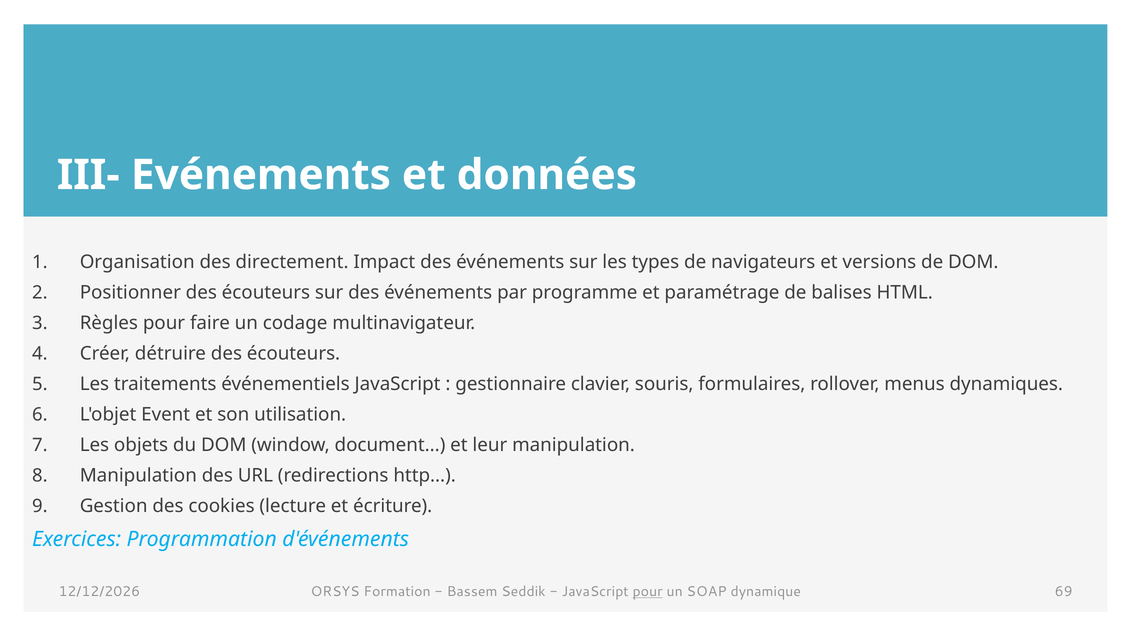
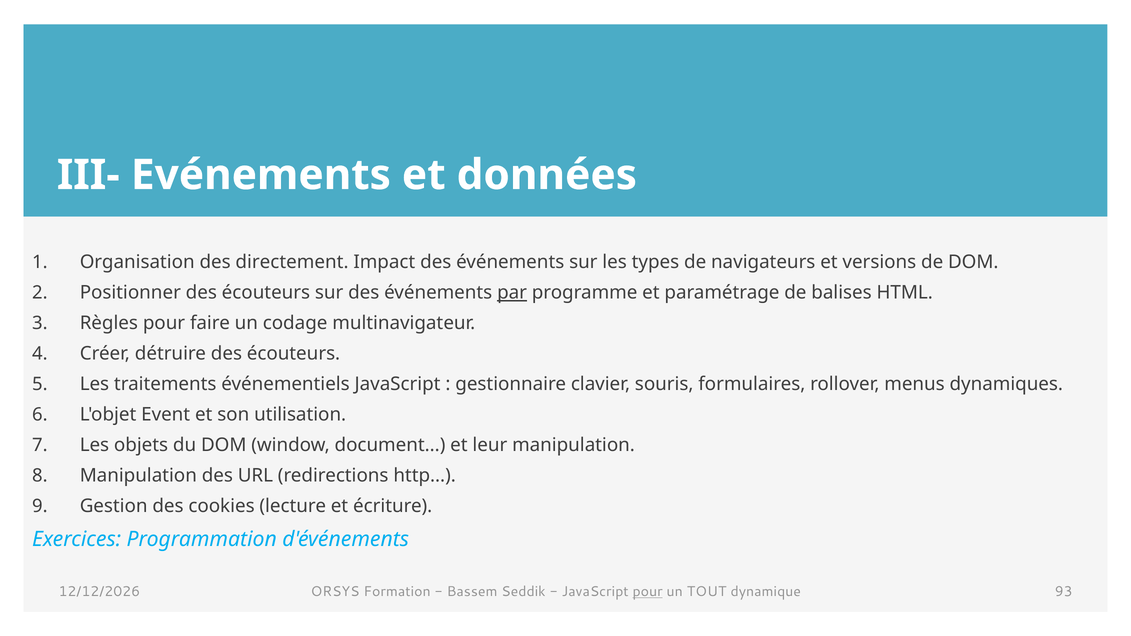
par underline: none -> present (512, 293)
SOAP: SOAP -> TOUT (707, 592)
69: 69 -> 93 (1064, 592)
